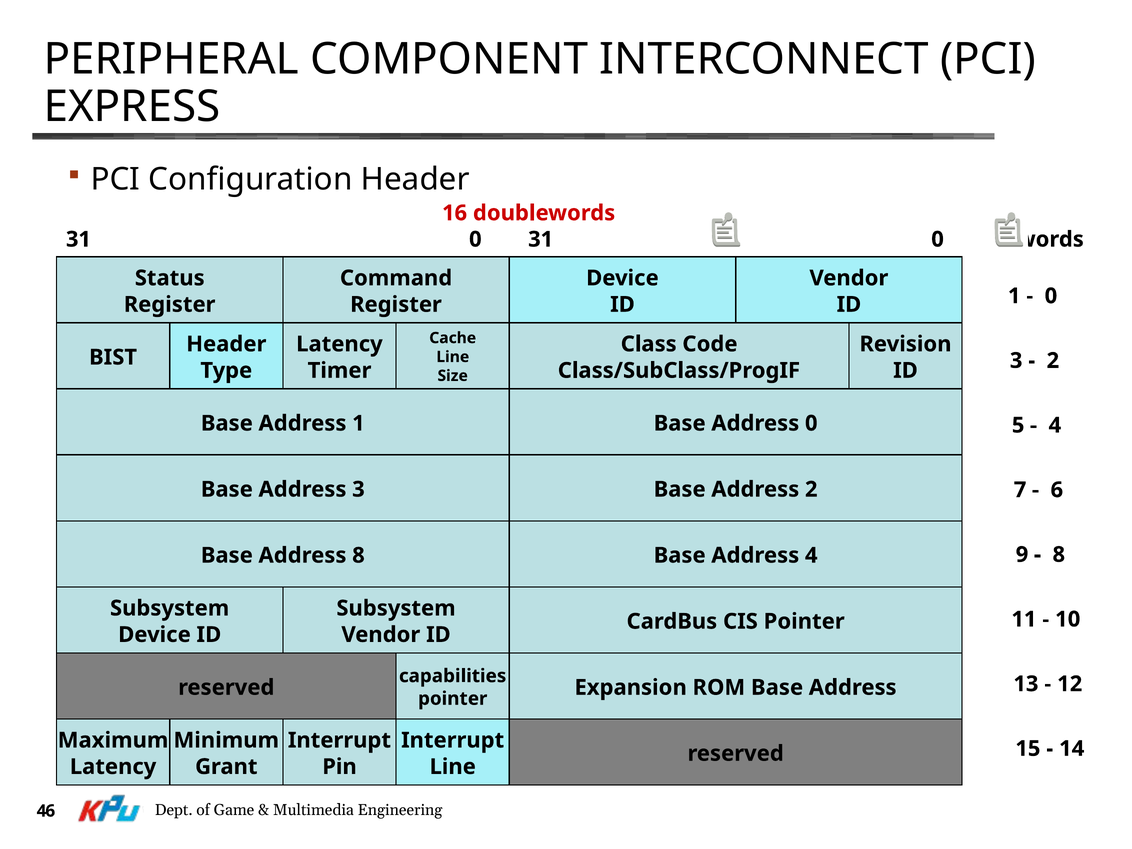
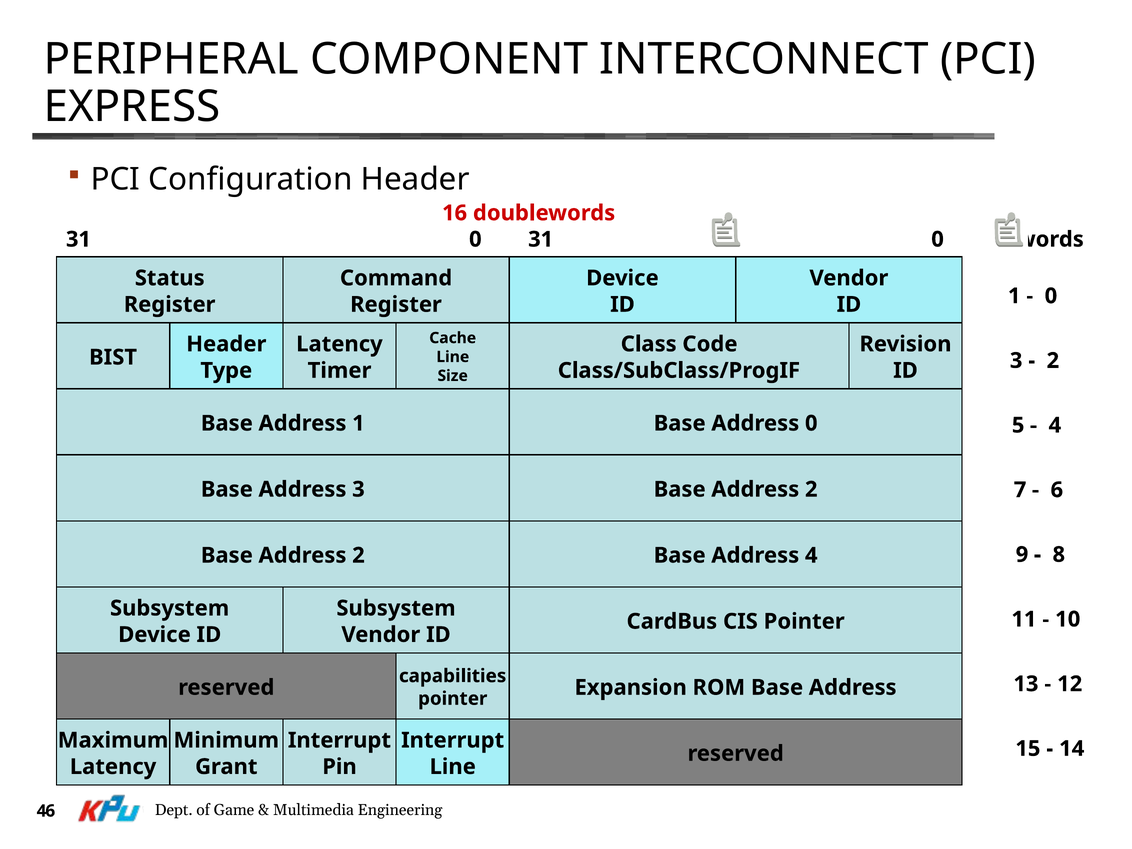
8: 8 -> 2 (358, 555)
